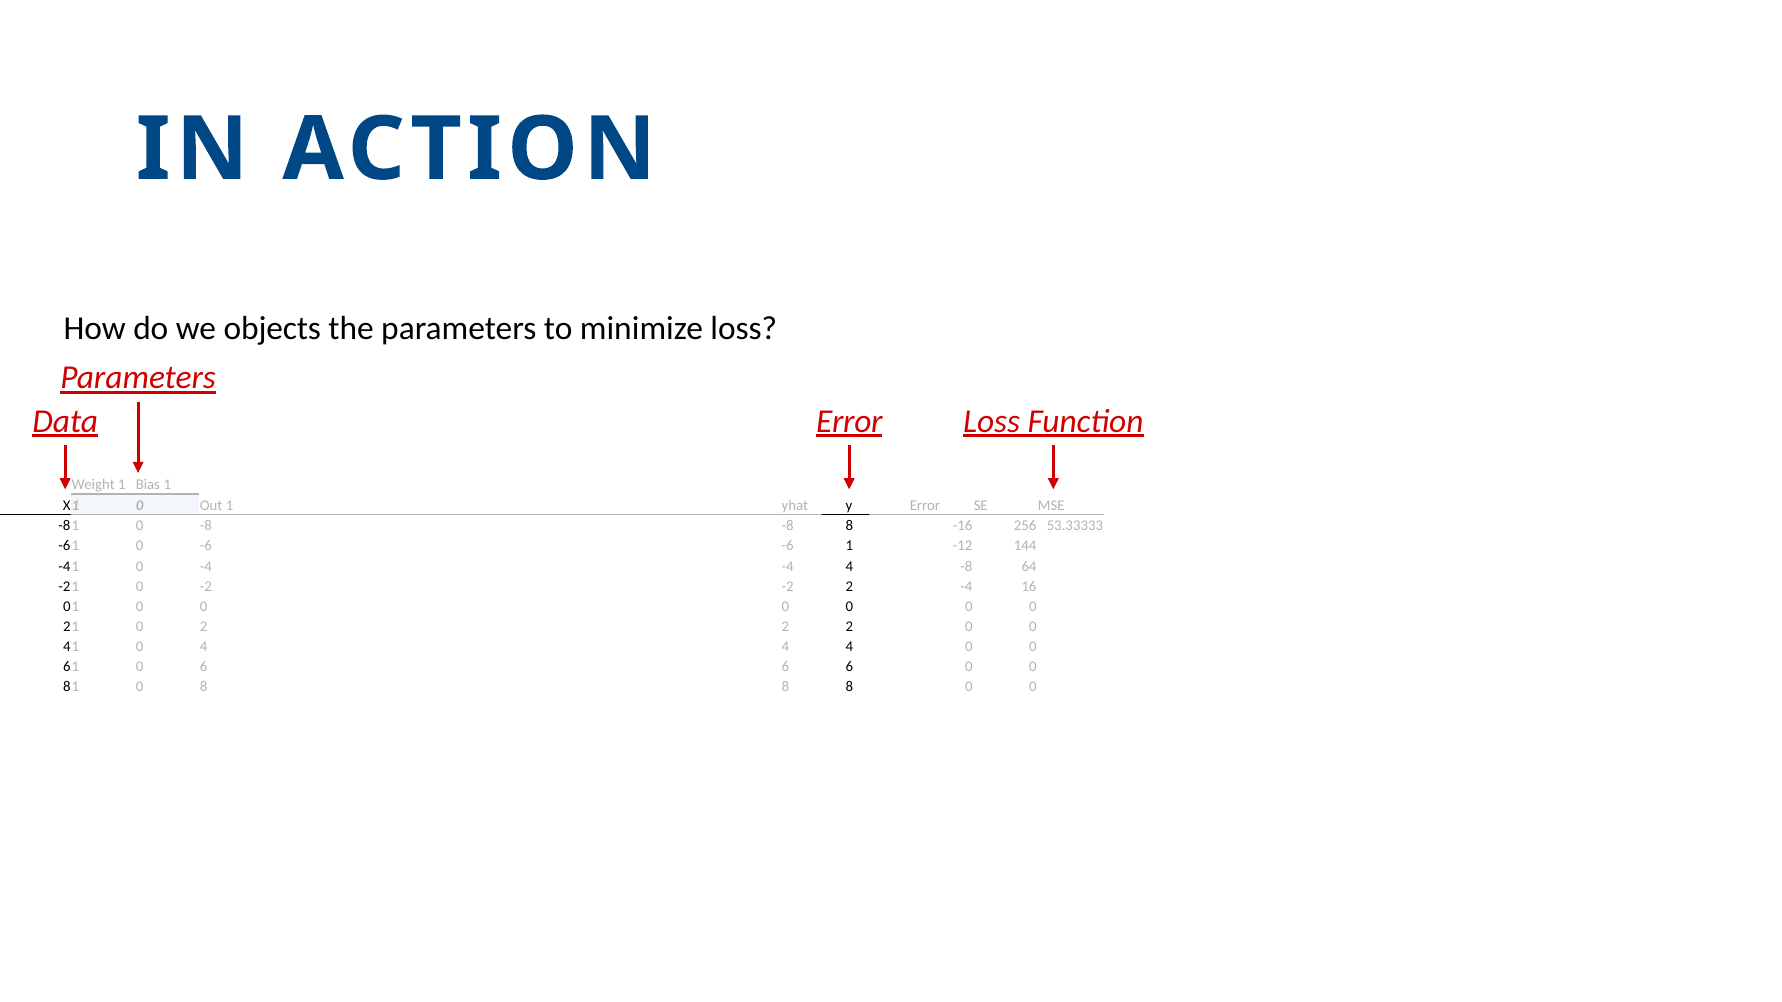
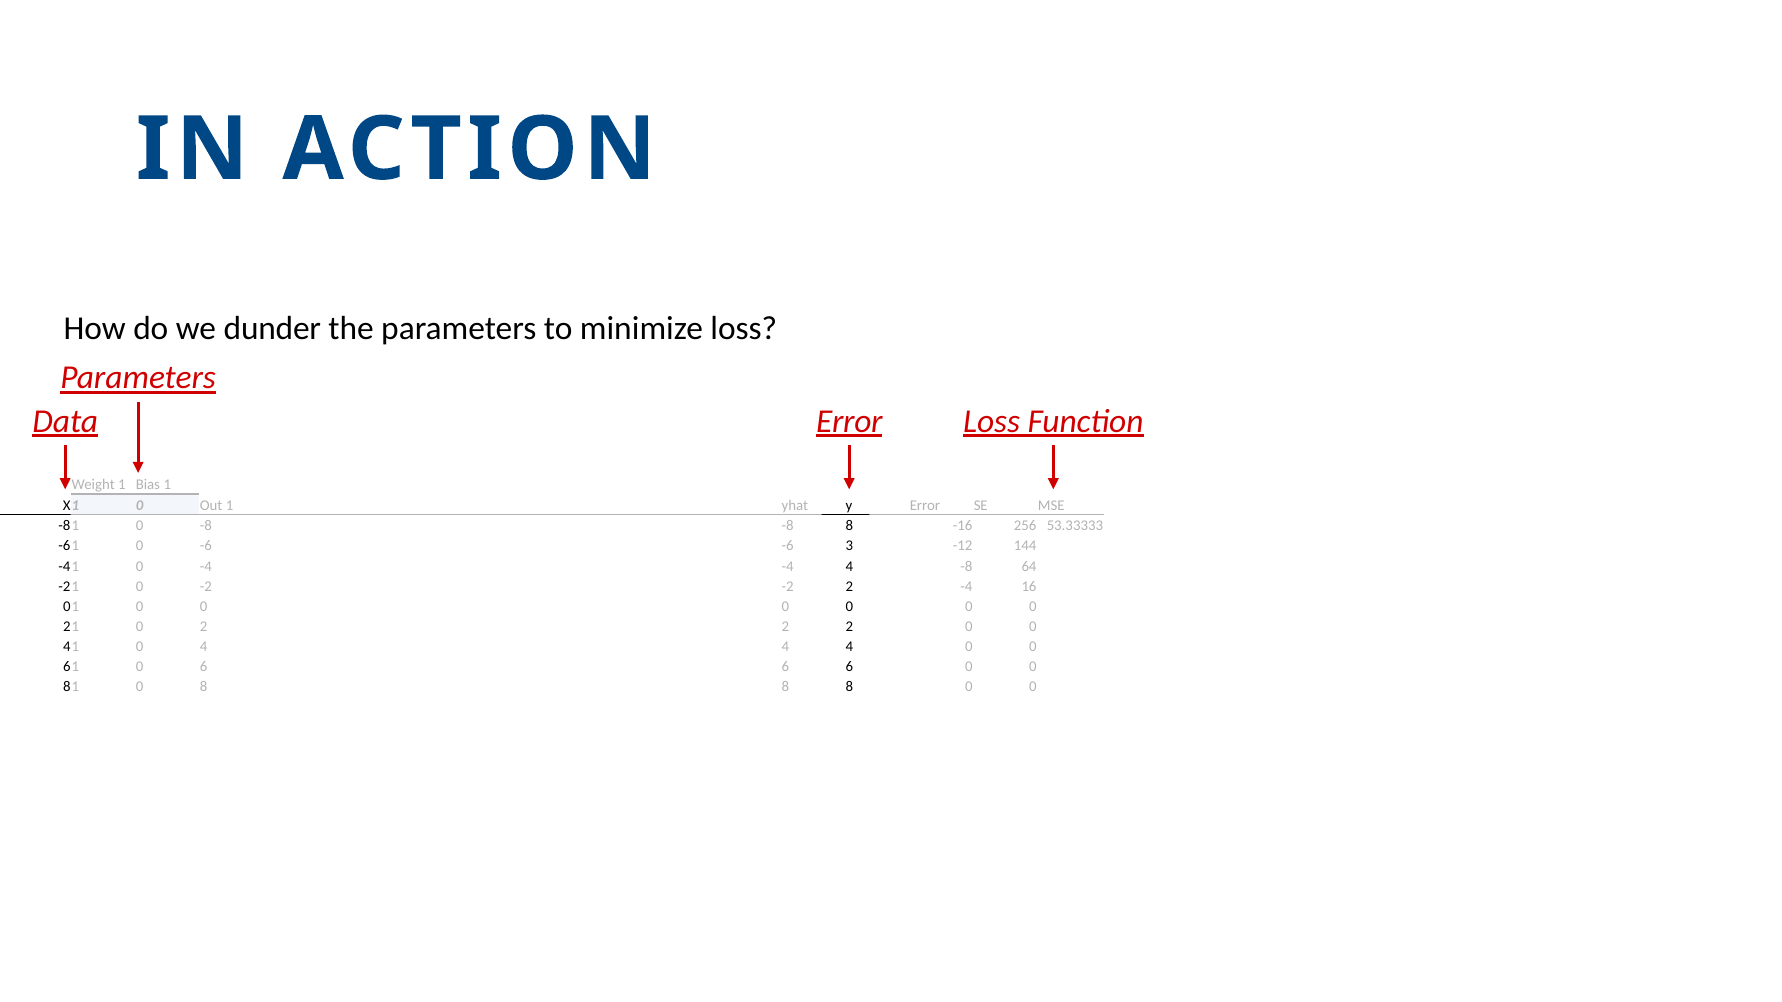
objects: objects -> dunder (272, 328)
1: 1 -> 3 (849, 546)
